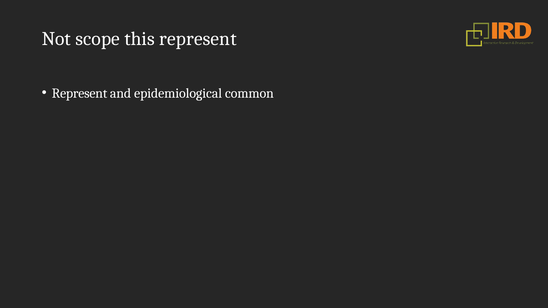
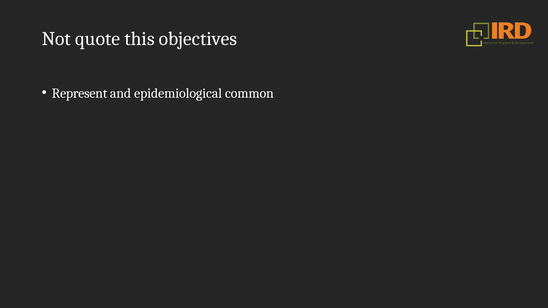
scope: scope -> quote (98, 39)
this represent: represent -> objectives (198, 39)
